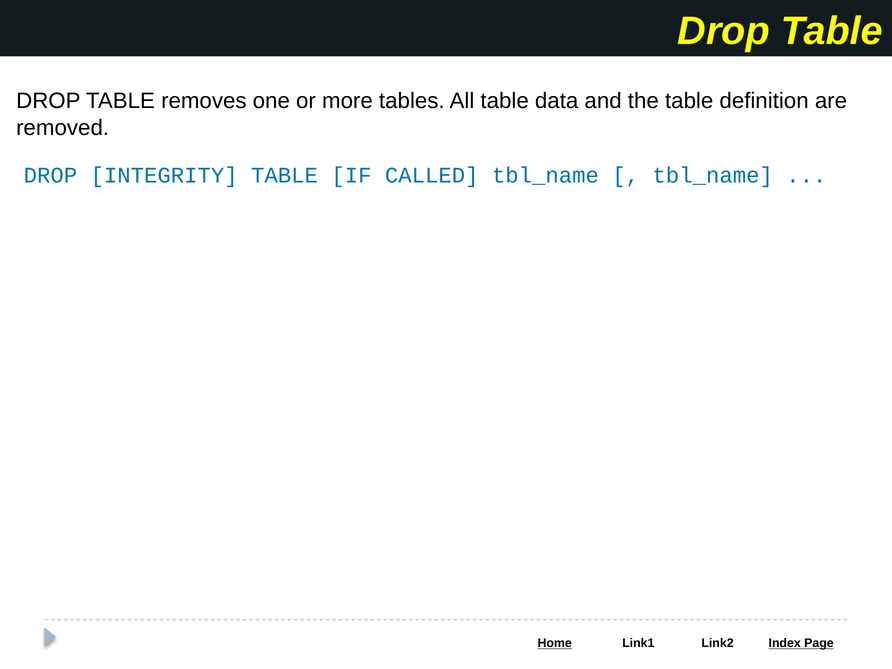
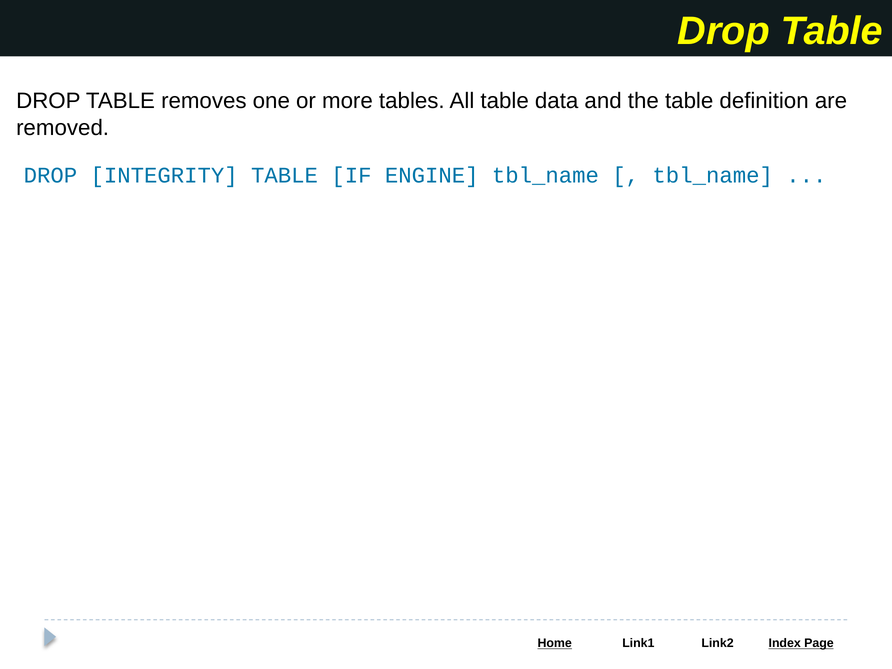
CALLED: CALLED -> ENGINE (432, 175)
